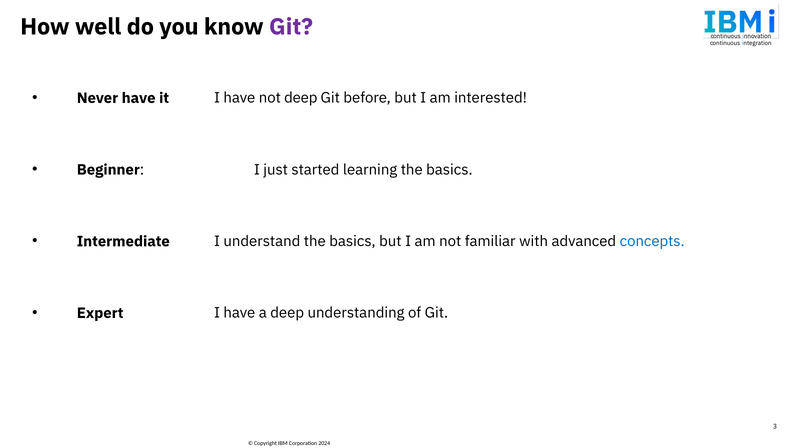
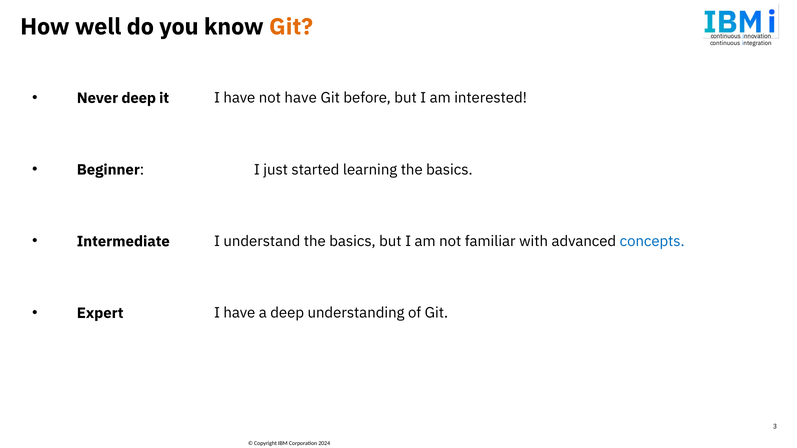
Git colour: purple -> orange (291, 27)
have: have -> deep (139, 98)
not deep: deep -> have (301, 98)
